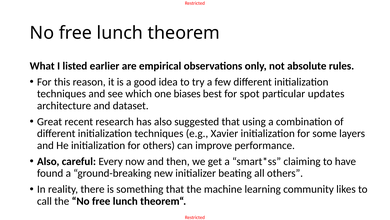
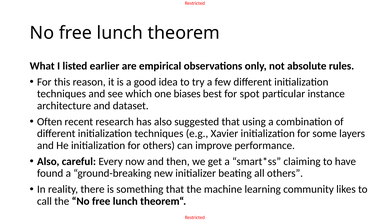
updates: updates -> instance (326, 94)
Great: Great -> Often (50, 121)
